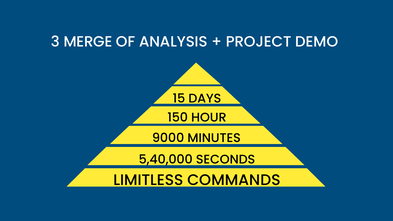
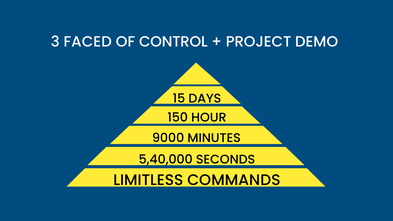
MERGE: MERGE -> FACED (88, 42)
ANALYSIS: ANALYSIS -> CONTROL (173, 42)
